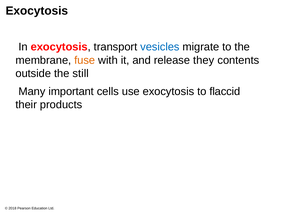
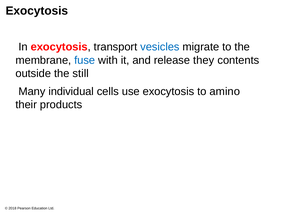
fuse colour: orange -> blue (85, 60)
important: important -> individual (71, 91)
flaccid: flaccid -> amino (225, 91)
